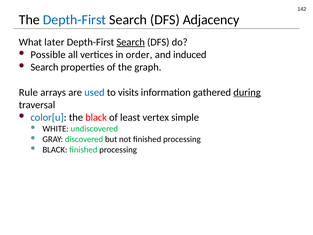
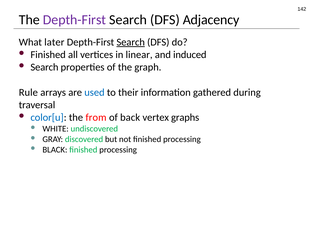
Depth-First colour: blue -> purple (75, 20)
Possible: Possible -> Finished (48, 55)
order: order -> linear (139, 55)
visits: visits -> their (128, 92)
during underline: present -> none (247, 92)
the black: black -> from (96, 117)
least: least -> back (130, 117)
simple: simple -> graphs (185, 117)
